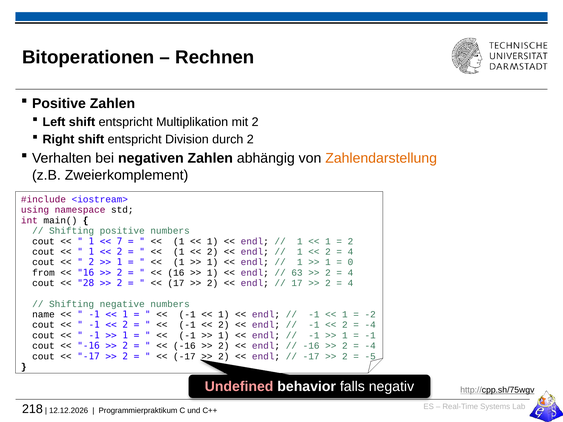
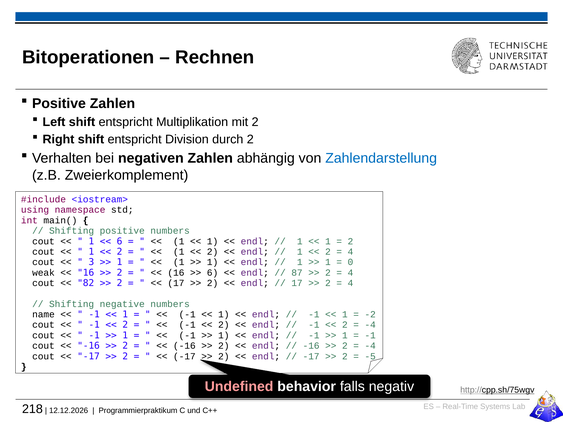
Zahlendarstellung colour: orange -> blue (381, 158)
7: 7 -> 6 (120, 241)
2: 2 -> 3 (91, 262)
from: from -> weak (43, 273)
1: 1 -> 6 (213, 273)
63: 63 -> 87 (297, 273)
28: 28 -> 82 (86, 283)
